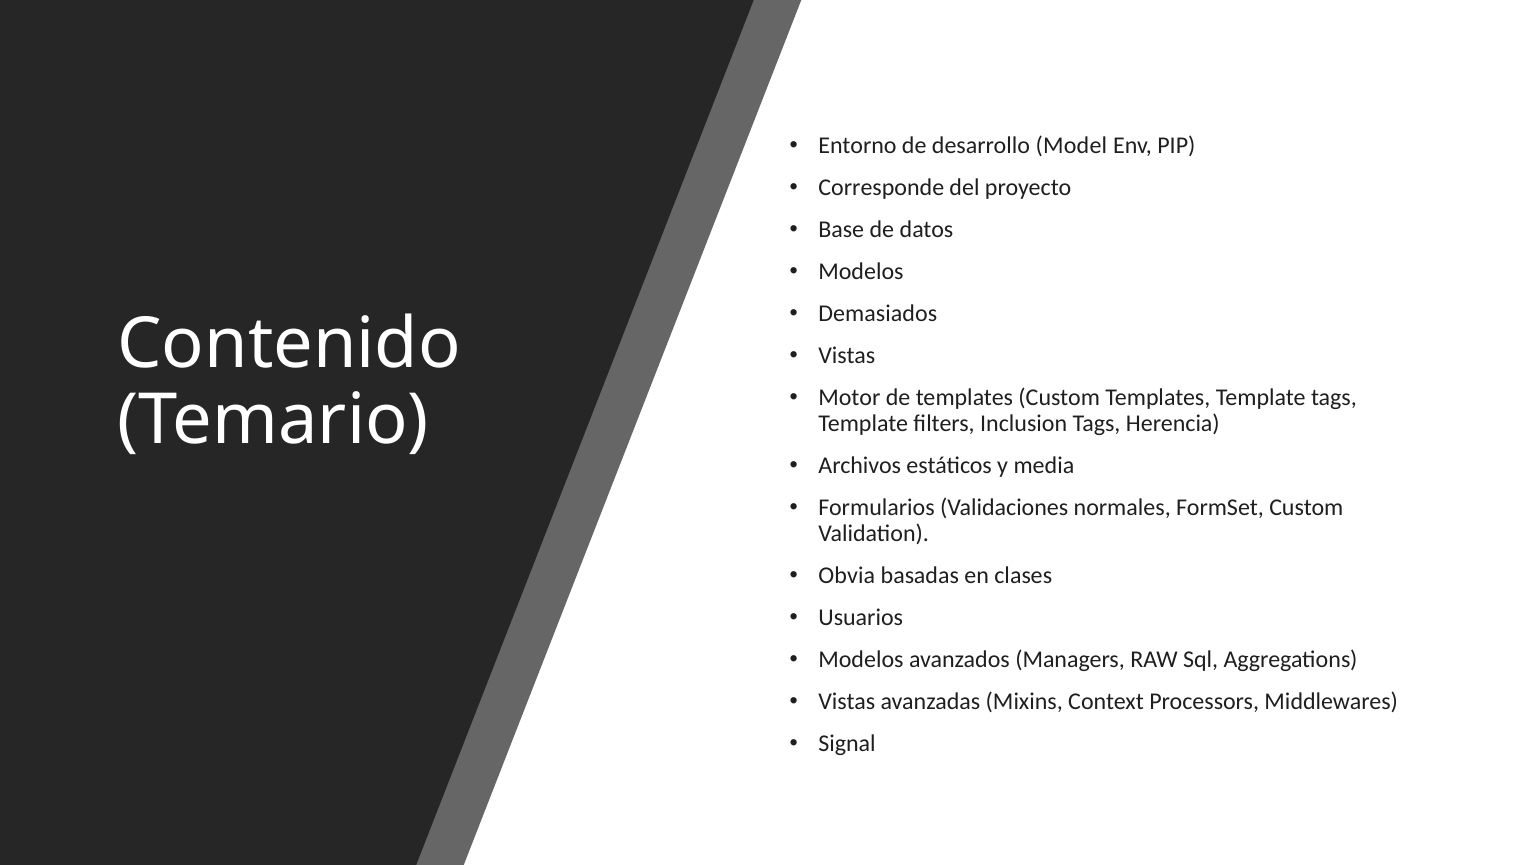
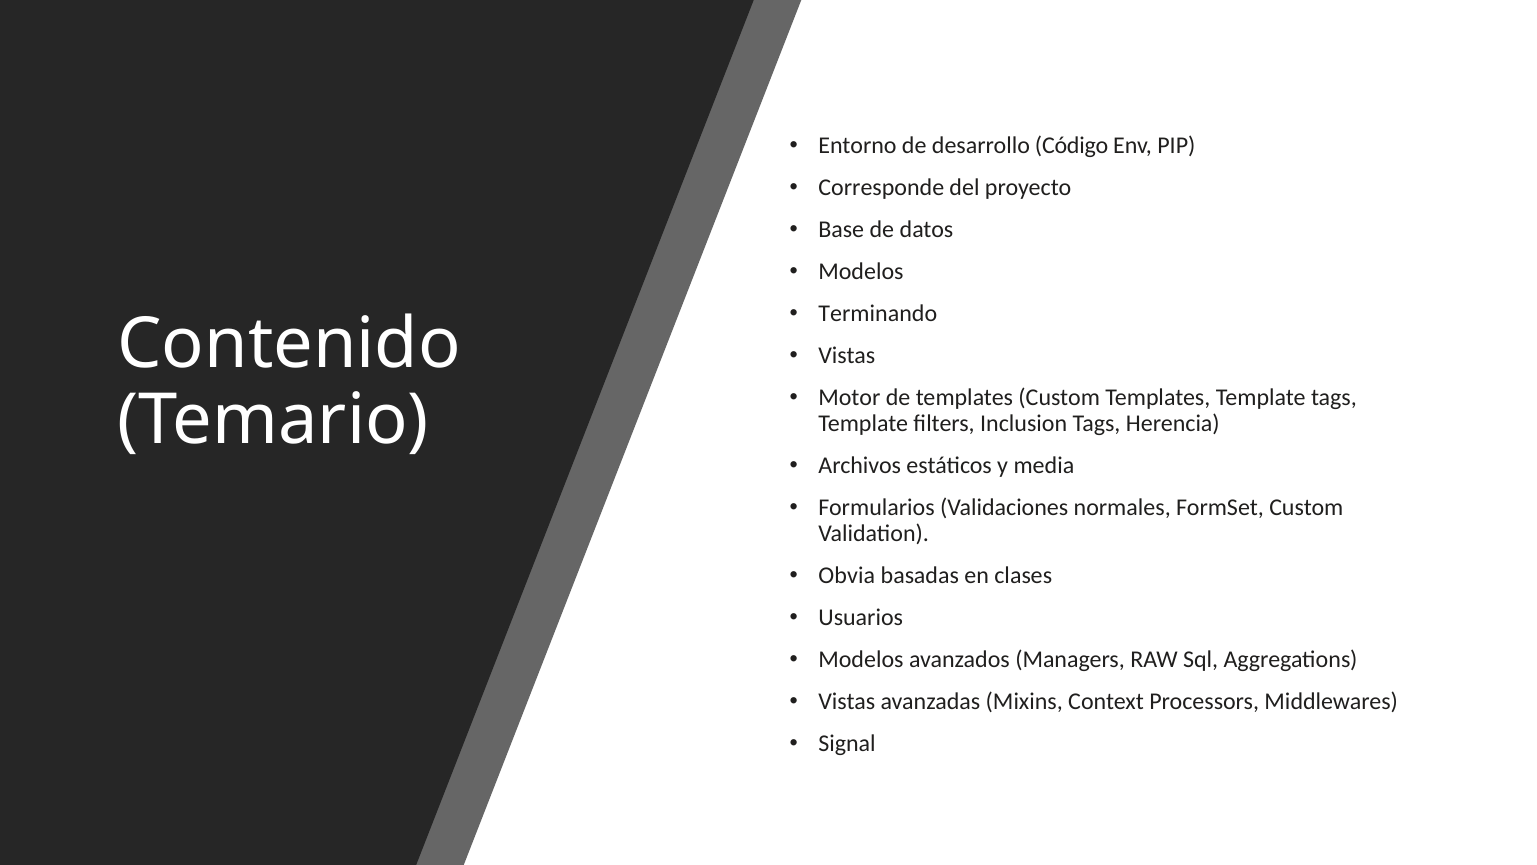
Model: Model -> Código (1072, 145)
Demasiados: Demasiados -> Terminando (878, 313)
